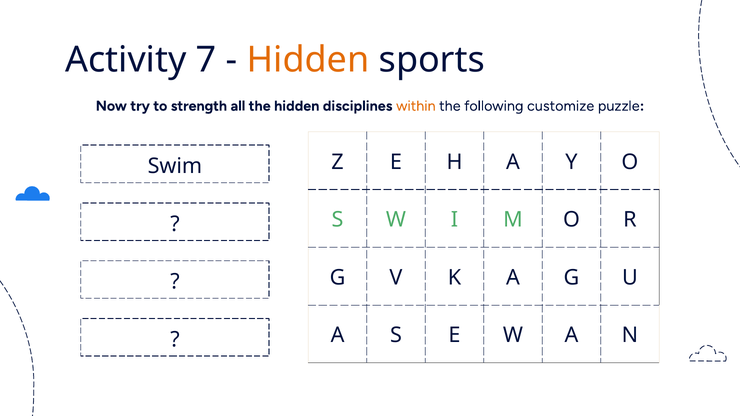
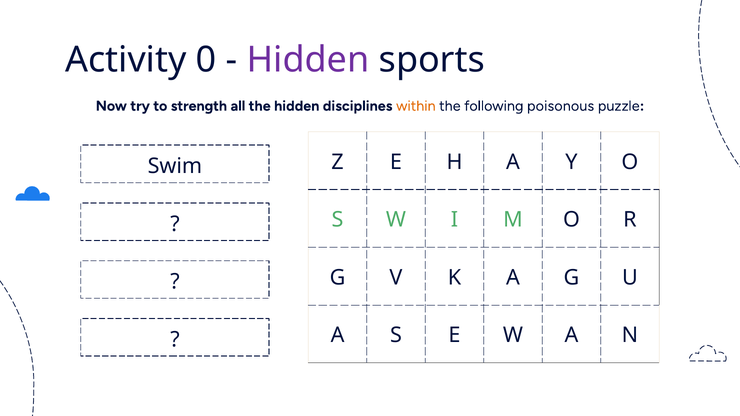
7: 7 -> 0 (206, 60)
Hidden colour: orange -> purple (308, 60)
customize: customize -> poisonous (561, 106)
